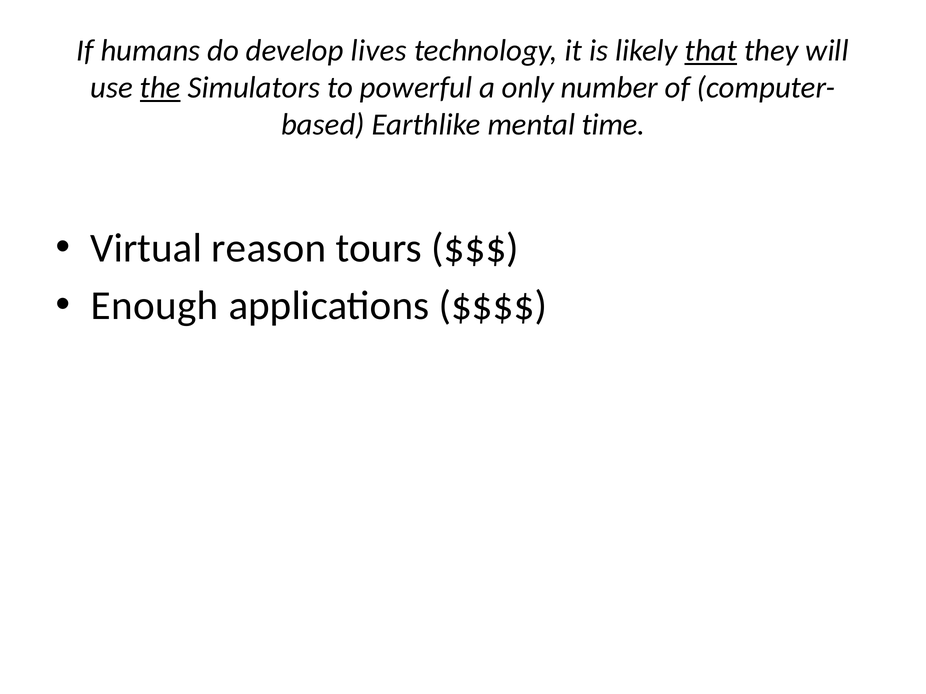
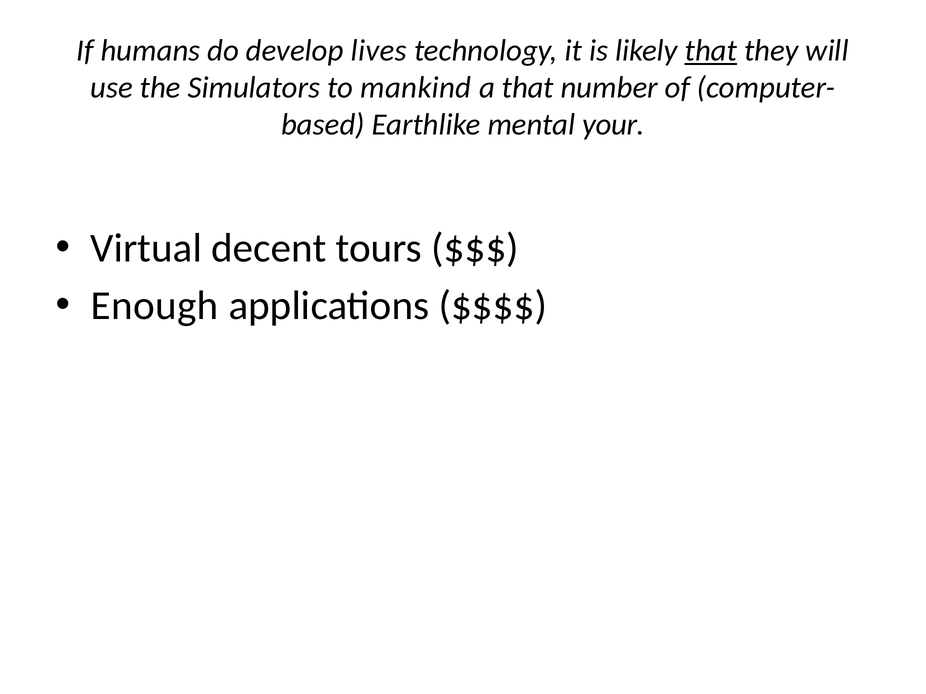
the underline: present -> none (160, 88)
powerful: powerful -> mankind (416, 88)
a only: only -> that (528, 88)
time: time -> your (613, 125)
reason: reason -> decent (269, 248)
